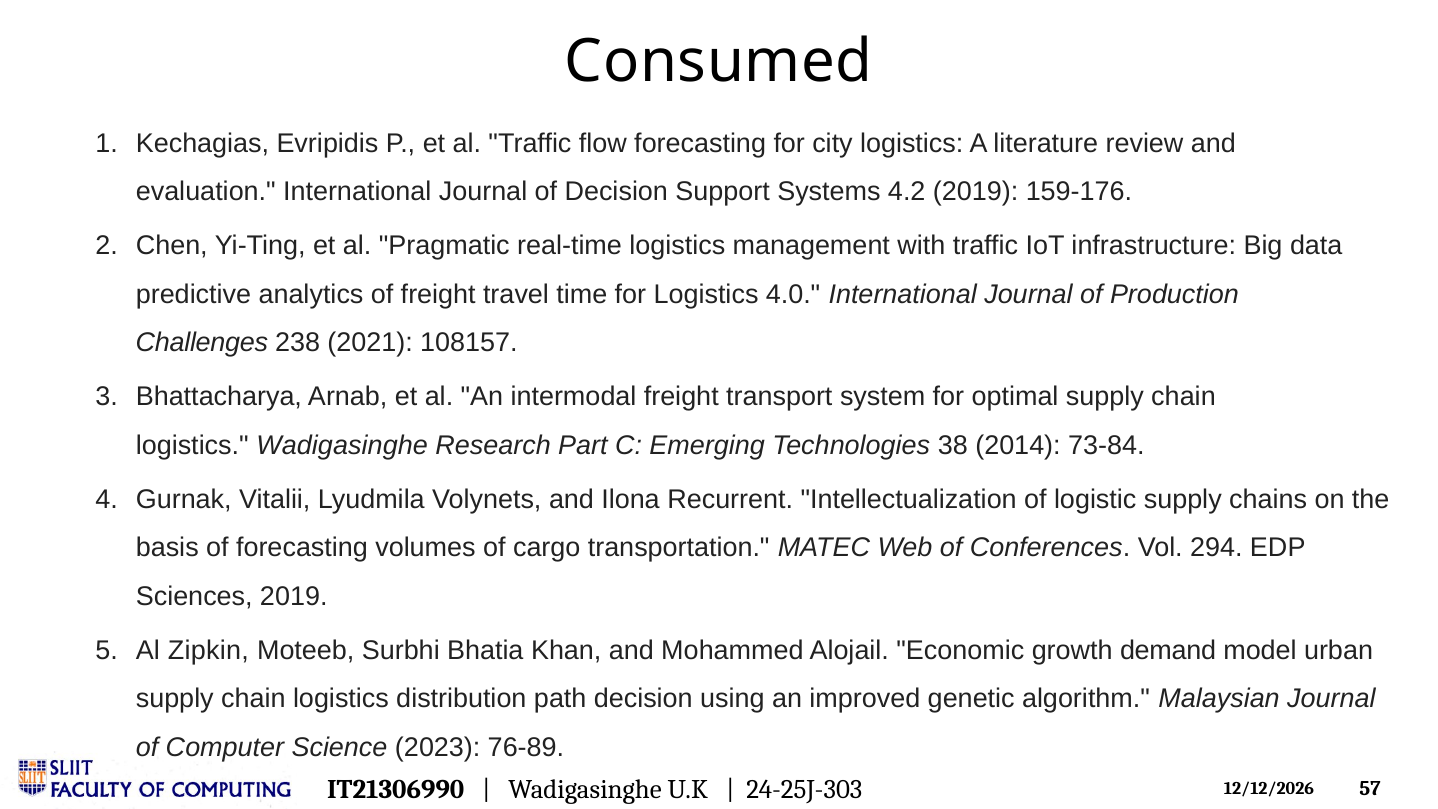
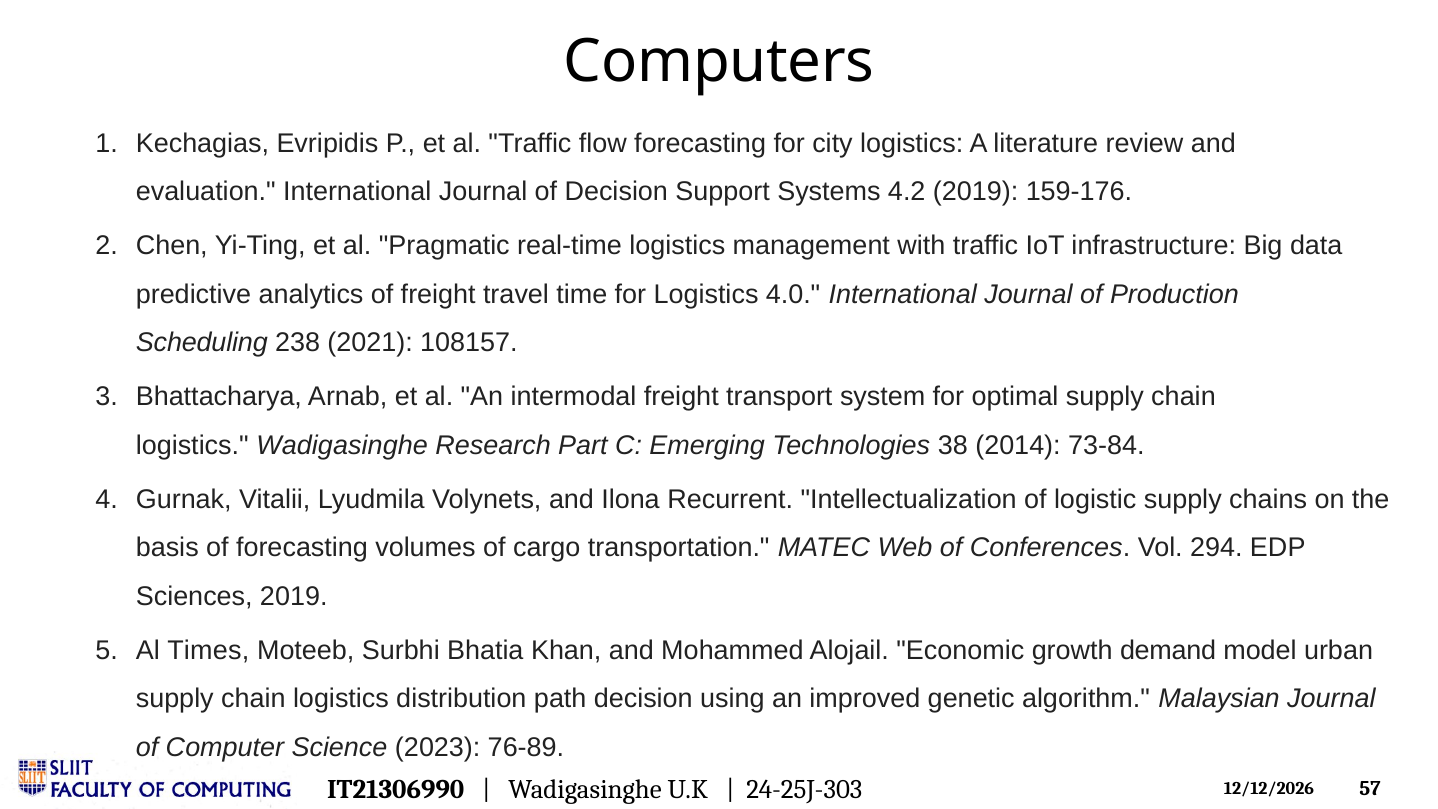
Consumed: Consumed -> Computers (719, 62)
Challenges: Challenges -> Scheduling (202, 343)
Zipkin: Zipkin -> Times (208, 650)
